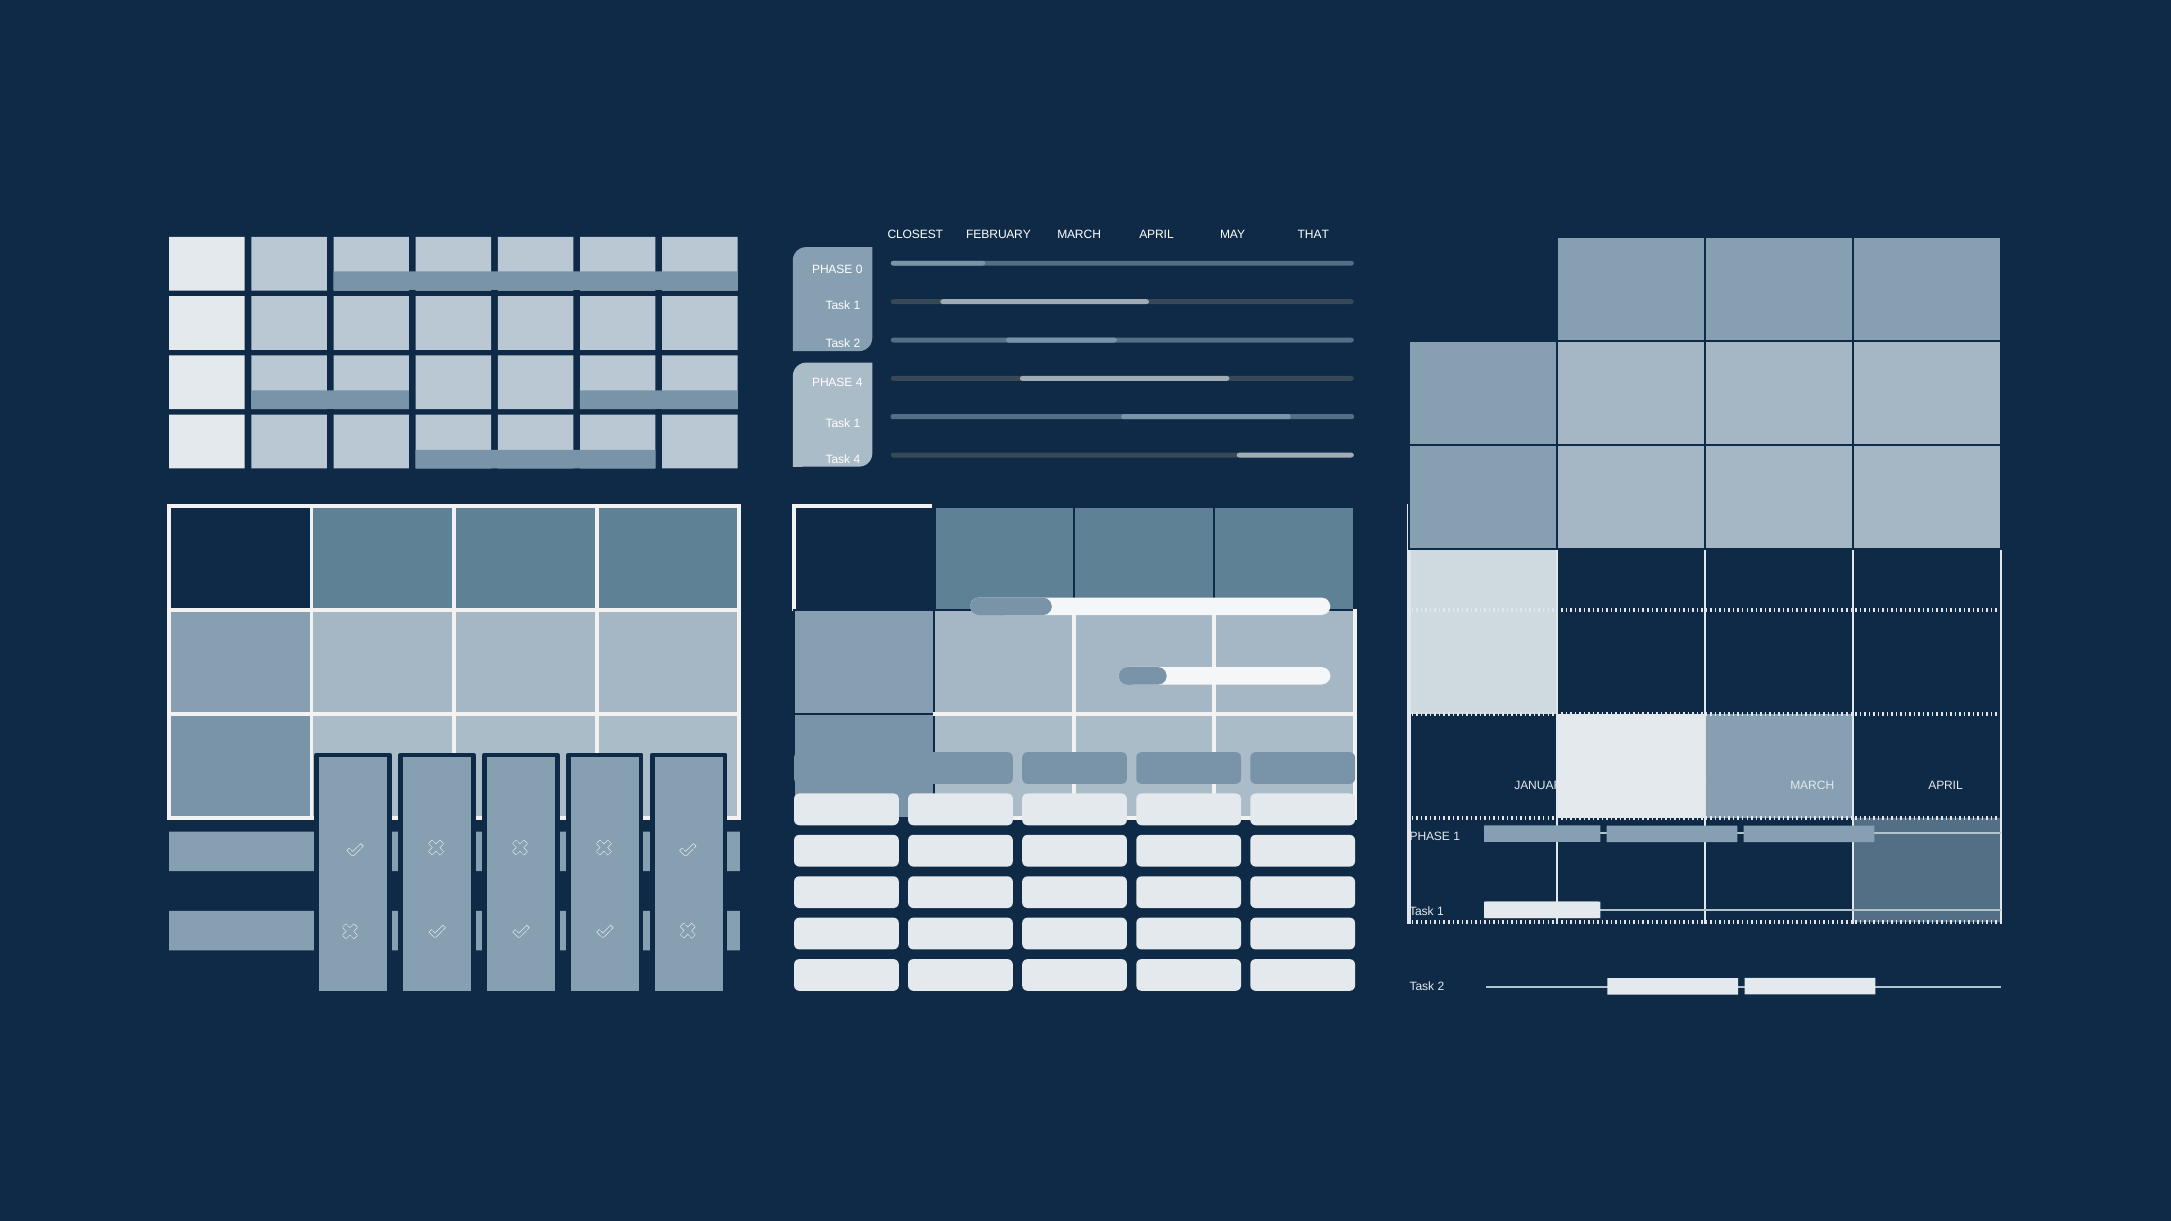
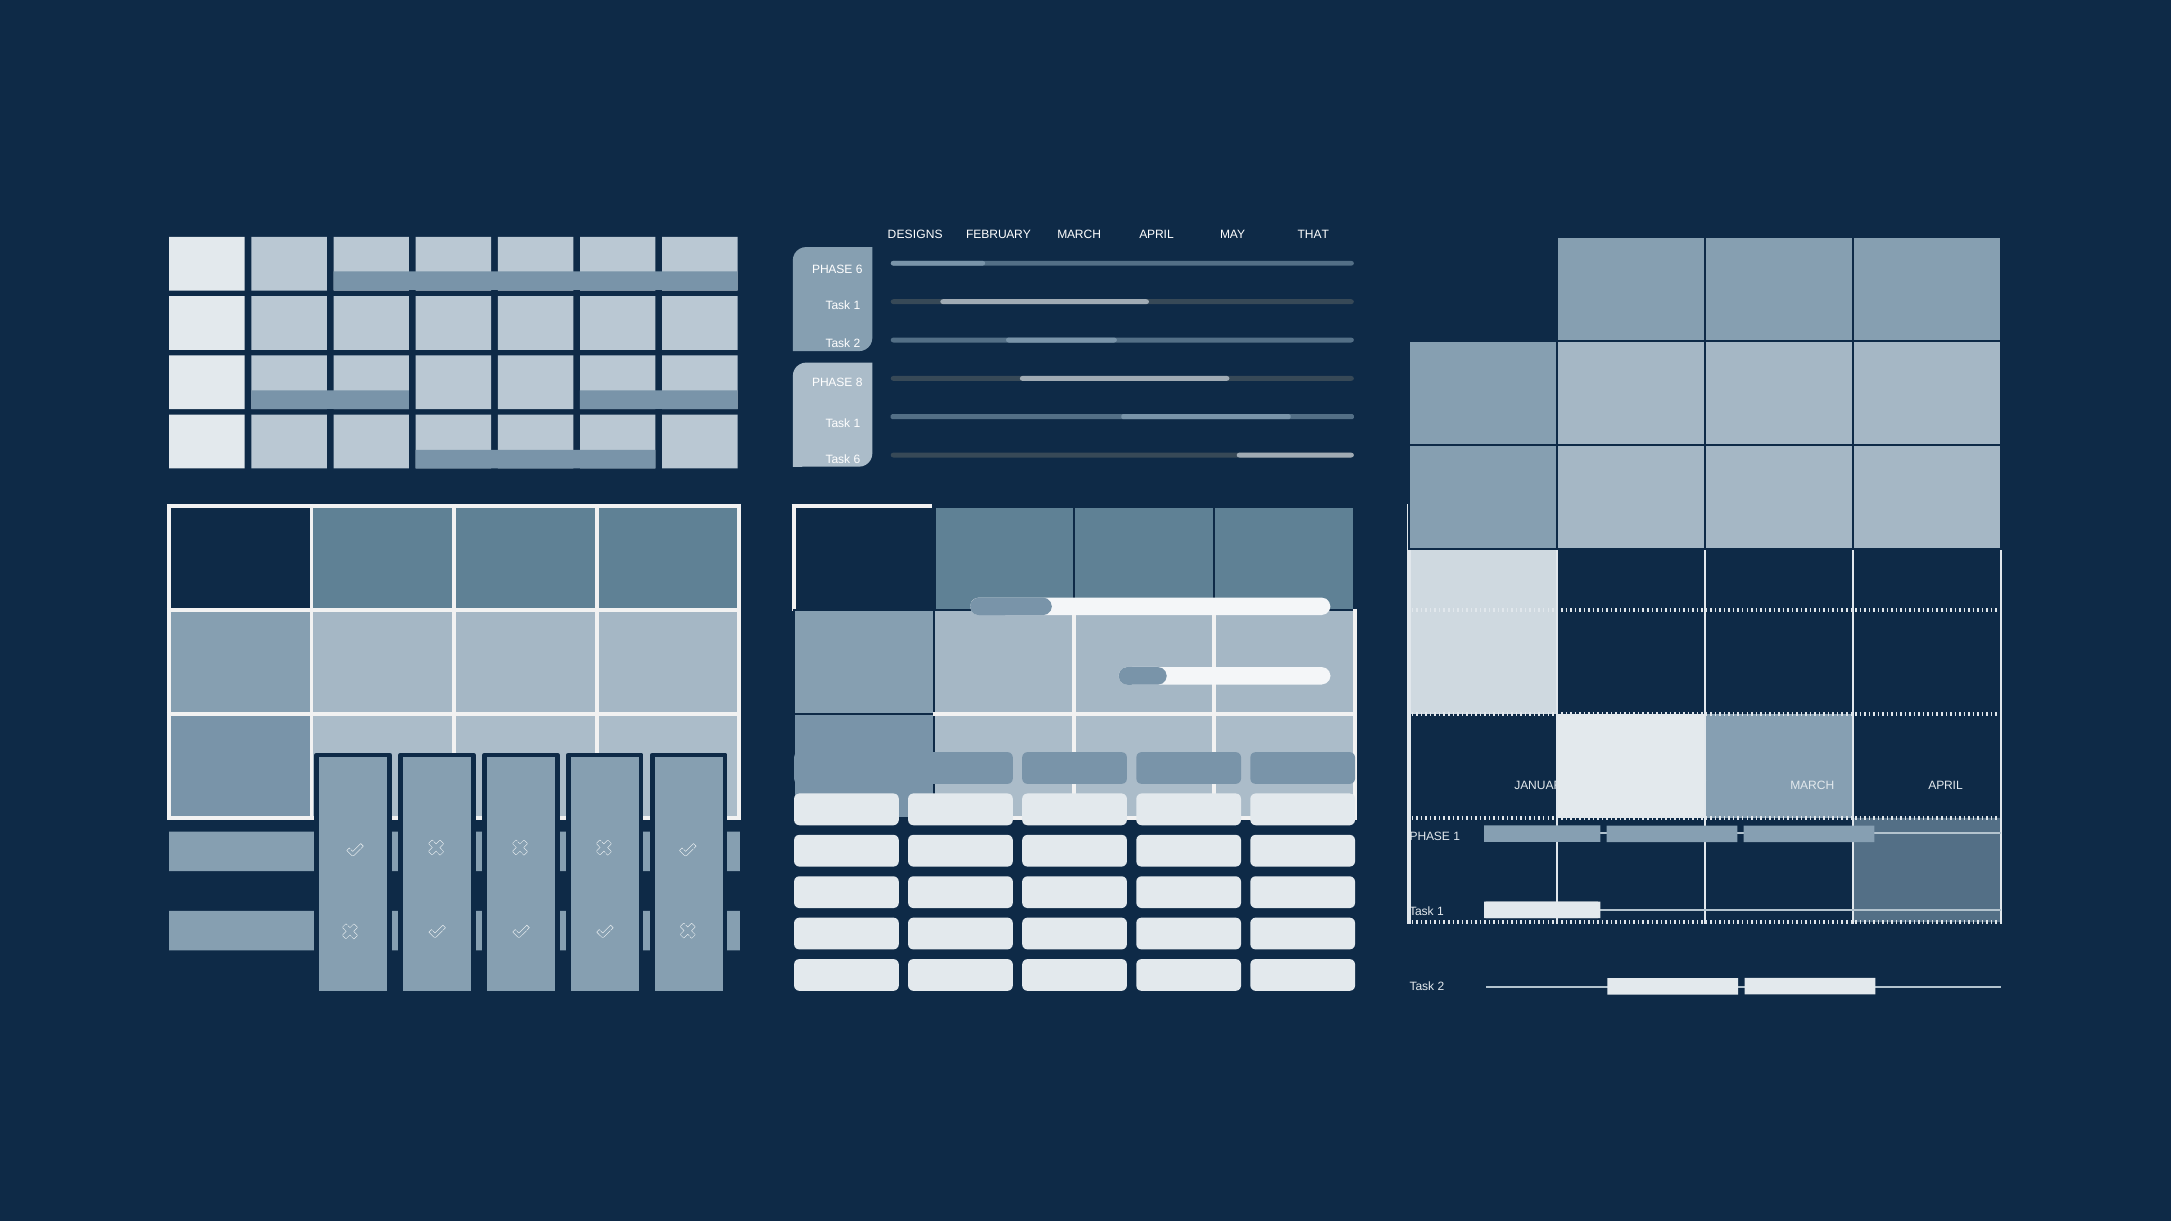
CLOSEST: CLOSEST -> DESIGNS (915, 234)
PHASE 0: 0 -> 6 (859, 269)
PHASE 4: 4 -> 8 (859, 383)
Task 4: 4 -> 6 (857, 460)
